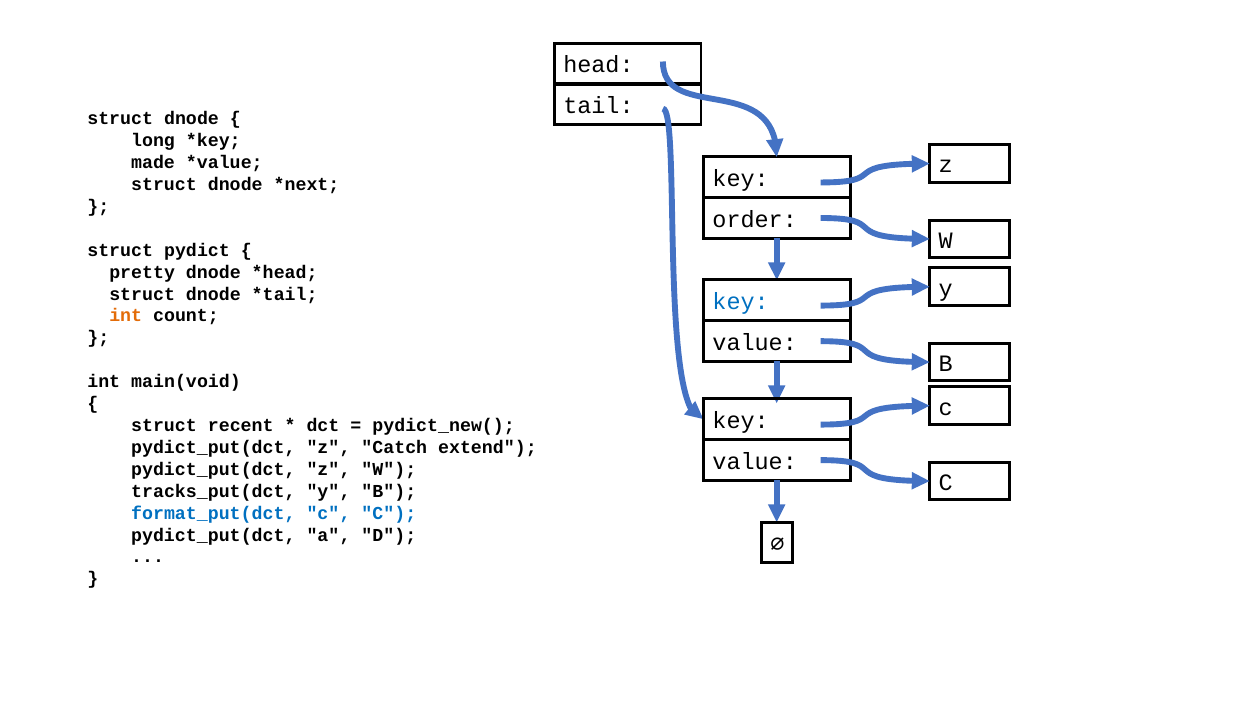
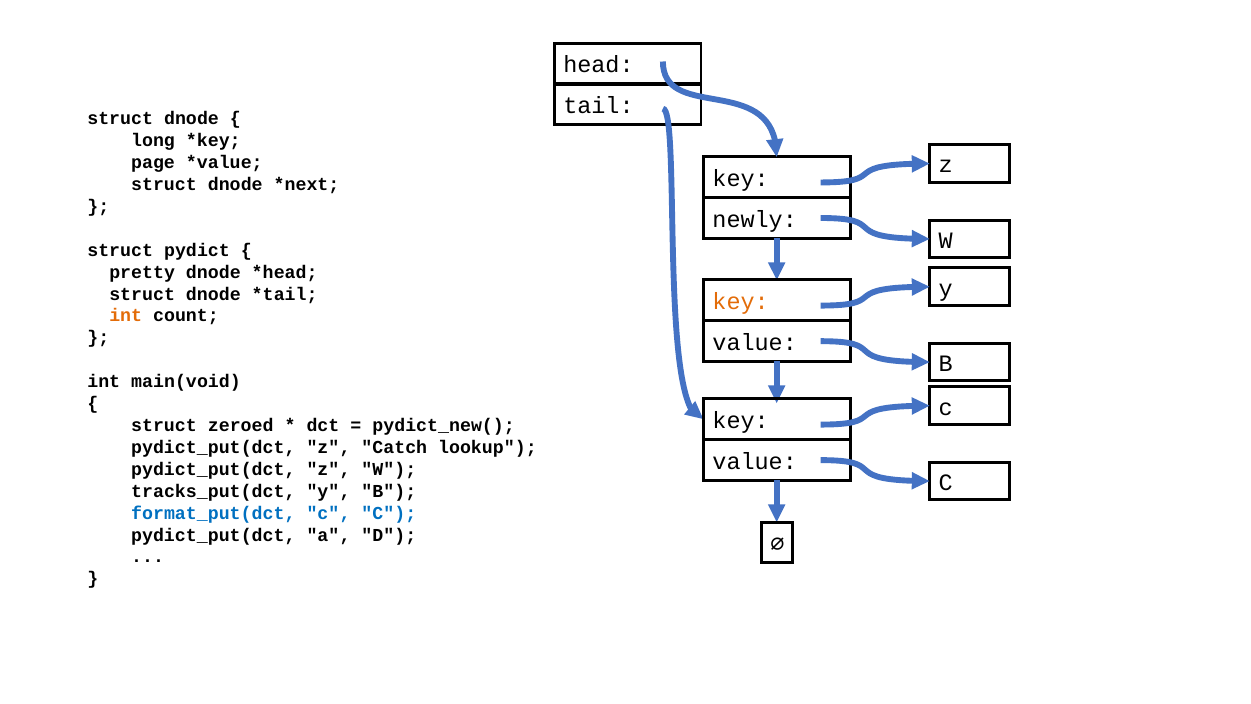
made: made -> page (153, 162)
order: order -> newly (755, 220)
key colour: blue -> orange (741, 302)
recent: recent -> zeroed (241, 425)
extend: extend -> lookup (487, 447)
